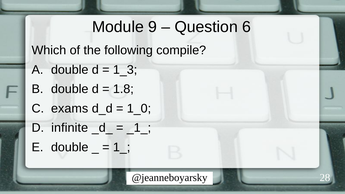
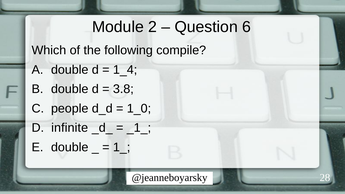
9: 9 -> 2 (153, 27)
1_3: 1_3 -> 1_4 (125, 70)
1.8: 1.8 -> 3.8 (123, 89)
exams: exams -> people (70, 108)
